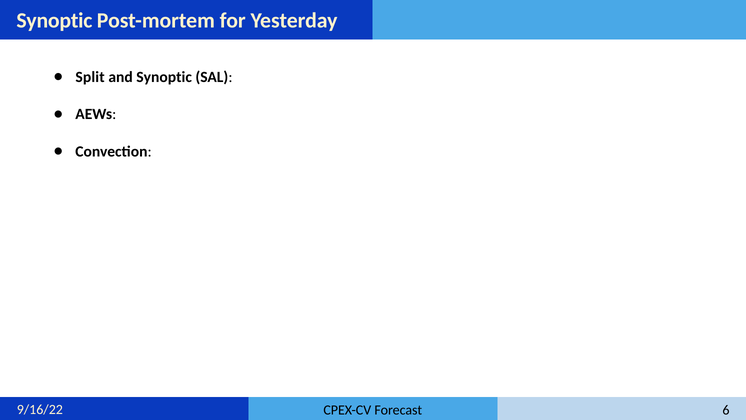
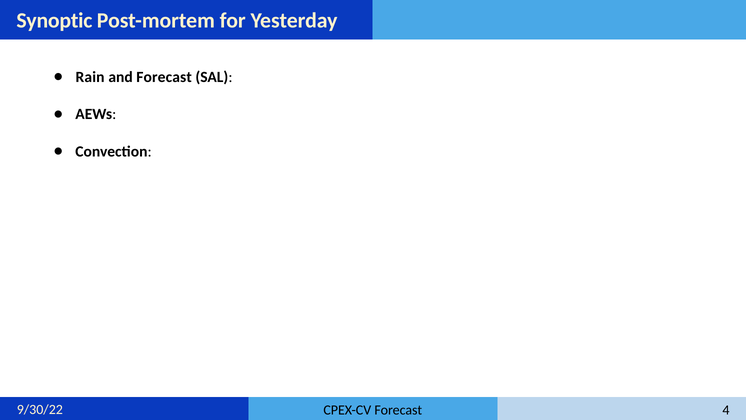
Split: Split -> Rain (90, 77)
and Synoptic: Synoptic -> Forecast (164, 77)
9/16/22: 9/16/22 -> 9/30/22 (40, 409)
6: 6 -> 4 (726, 410)
